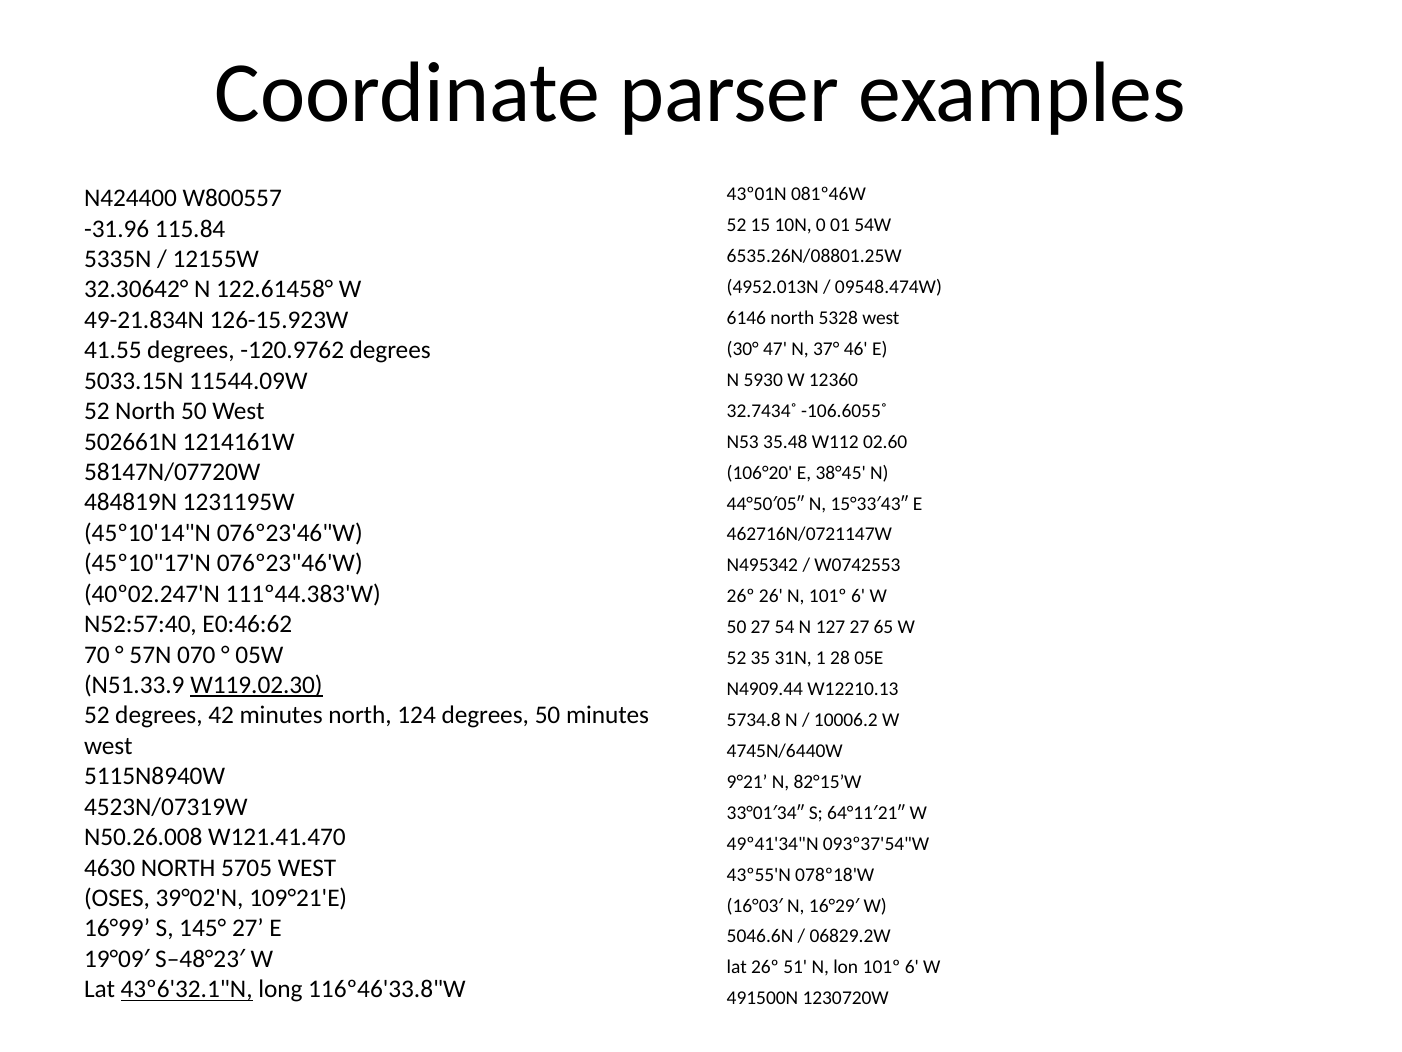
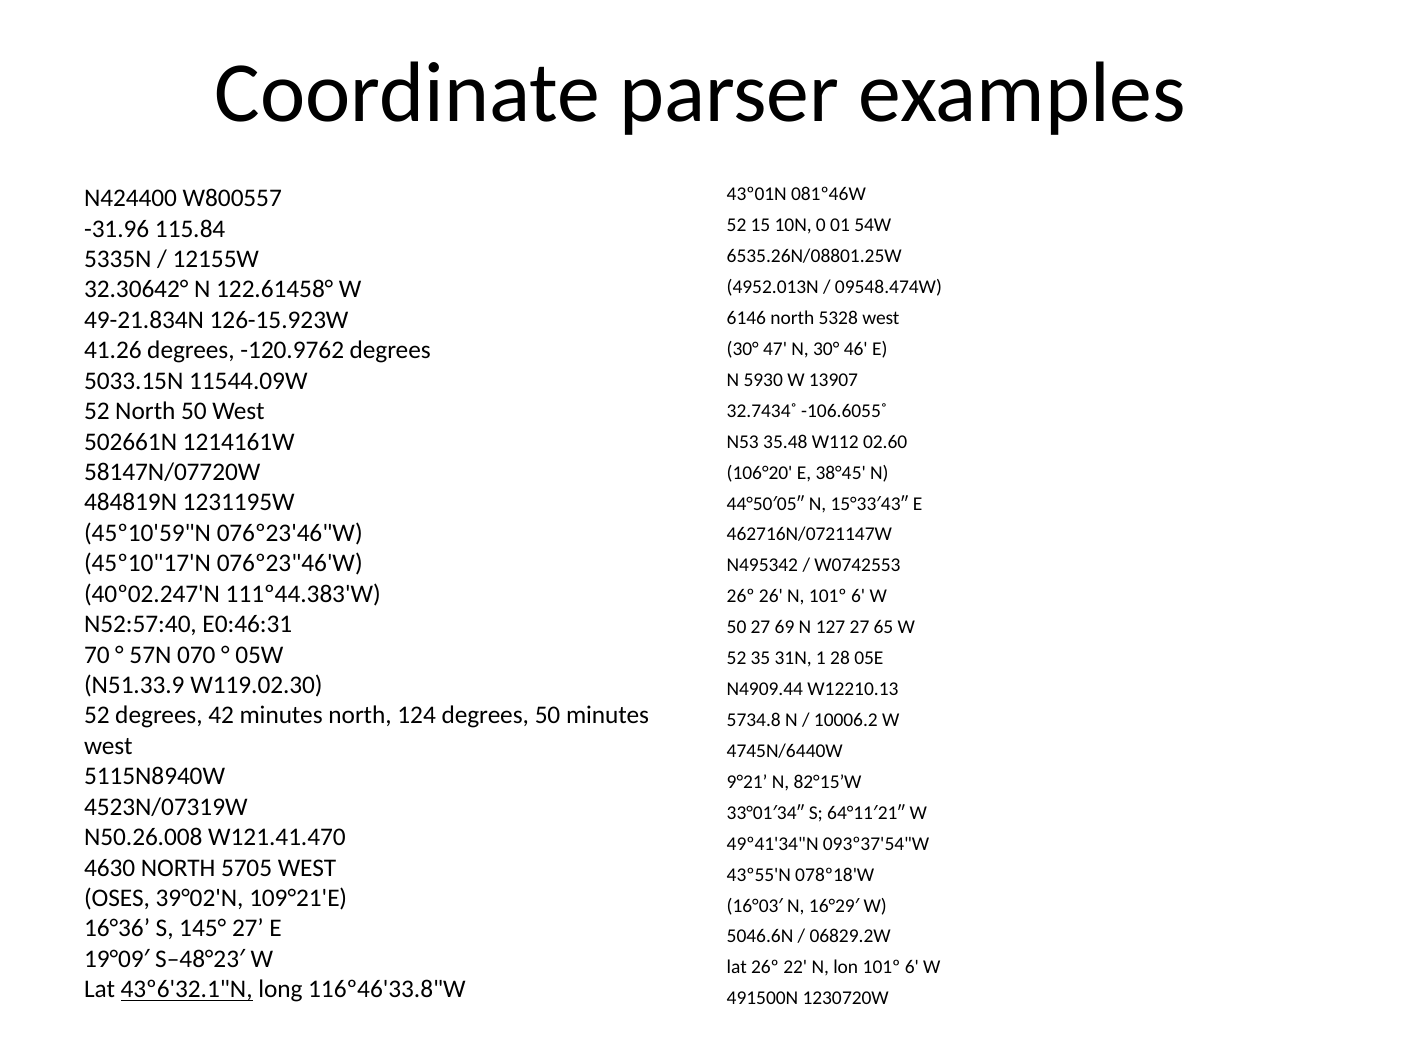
41.55: 41.55 -> 41.26 (113, 350)
N 37°: 37° -> 30° (826, 349)
12360: 12360 -> 13907 (833, 380)
45º10'14"N: 45º10'14"N -> 45º10'59"N (148, 533)
E0:46:62: E0:46:62 -> E0:46:31 (247, 624)
54: 54 -> 69 (785, 627)
W119.02.30 underline: present -> none (257, 685)
16°99: 16°99 -> 16°36 (117, 928)
51: 51 -> 22 (795, 967)
